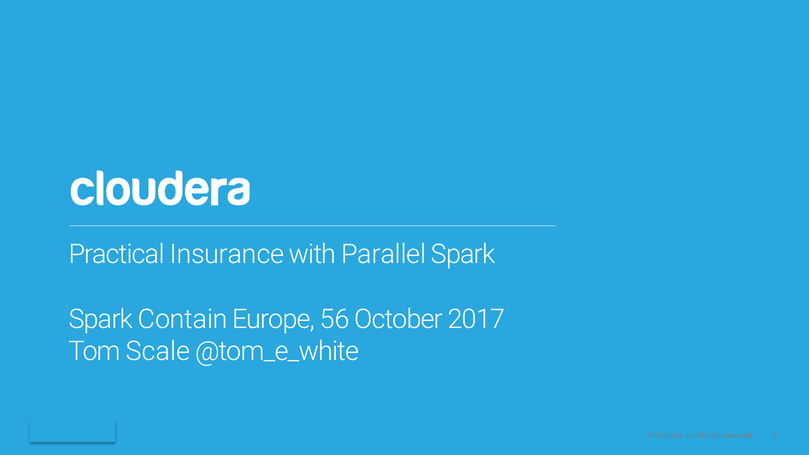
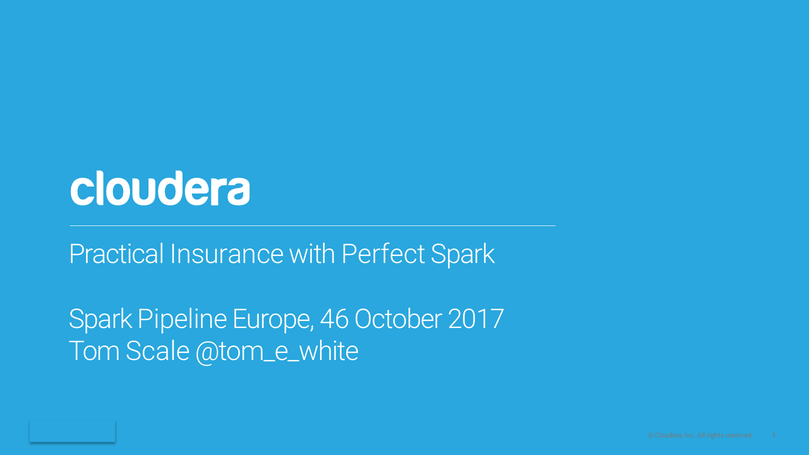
Parallel: Parallel -> Perfect (384, 255)
Contain: Contain -> Pipeline (183, 319)
56: 56 -> 46 (335, 319)
